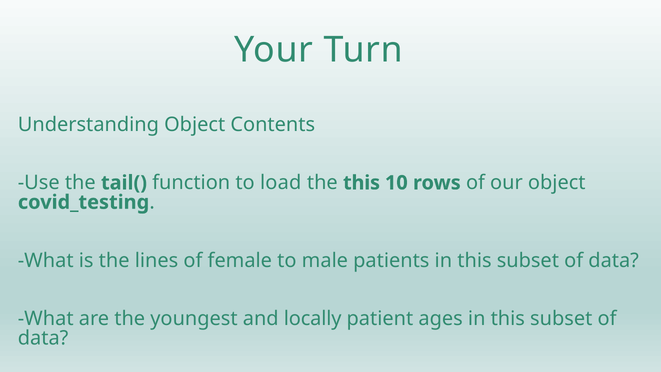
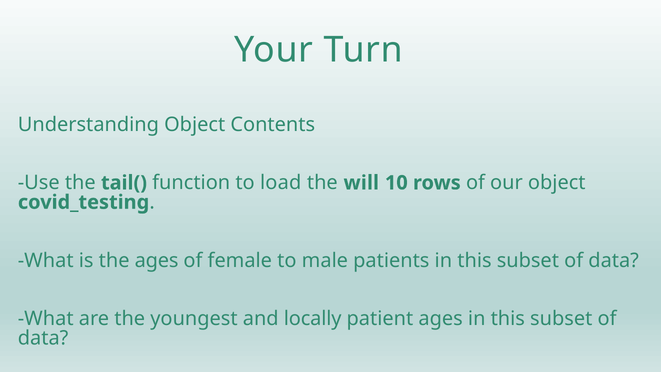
the this: this -> will (361, 183)
the lines: lines -> ages (157, 260)
